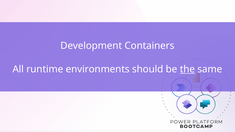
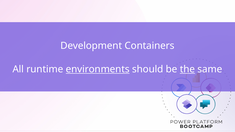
environments underline: none -> present (98, 69)
